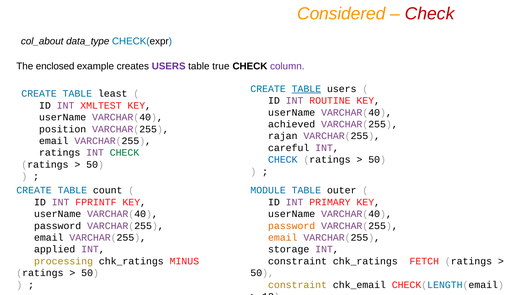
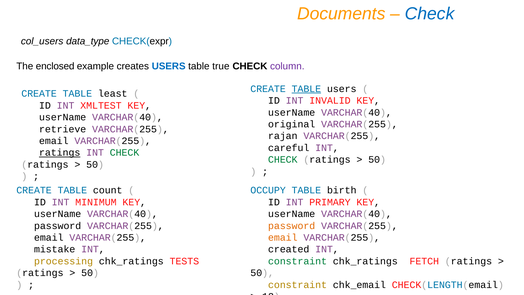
Considered: Considered -> Documents (341, 14)
Check colour: red -> blue (430, 14)
col_about: col_about -> col_users (42, 41)
USERS colour: purple -> blue (169, 66)
ROUTINE: ROUTINE -> INVALID (330, 101)
achieved: achieved -> original (292, 124)
position: position -> retrieve (63, 129)
ratings underline: none -> present (60, 153)
CHECK colour: blue -> green (283, 160)
MODULE: MODULE -> OCCUPY (268, 190)
outer: outer -> birth (342, 190)
FPRINTF: FPRINTF -> MINIMUM (96, 202)
applied: applied -> mistake (55, 249)
storage: storage -> created (289, 249)
MINUS: MINUS -> TESTS (184, 261)
constraint colour: black -> green (298, 261)
